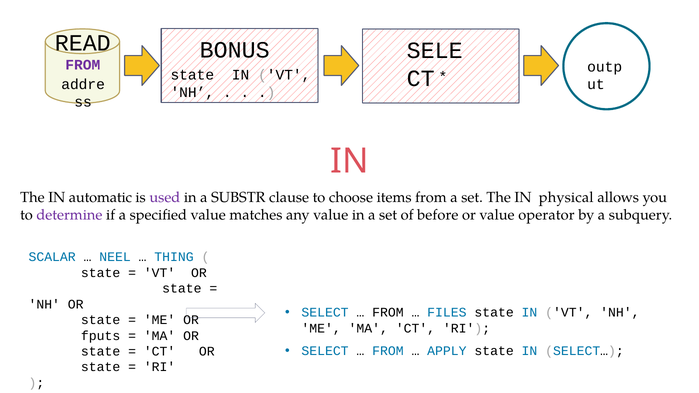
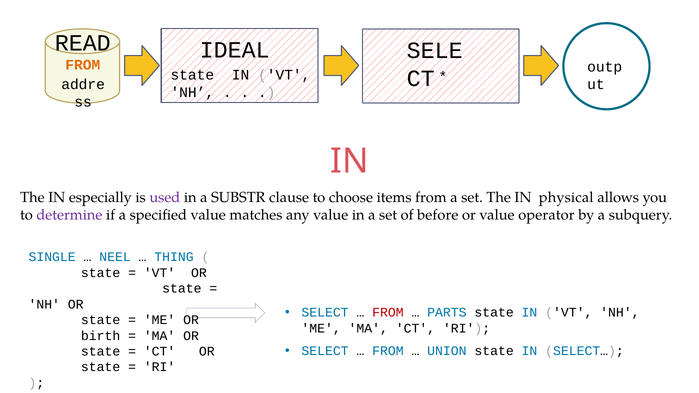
BONUS: BONUS -> IDEAL (235, 50)
FROM colour: purple -> orange (83, 65)
automatic: automatic -> especially (100, 197)
SCALAR: SCALAR -> SINGLE (52, 257)
FROM colour: black -> red (388, 313)
FILES: FILES -> PARTS (447, 313)
fputs: fputs -> birth (101, 336)
APPLY: APPLY -> UNION (447, 351)
